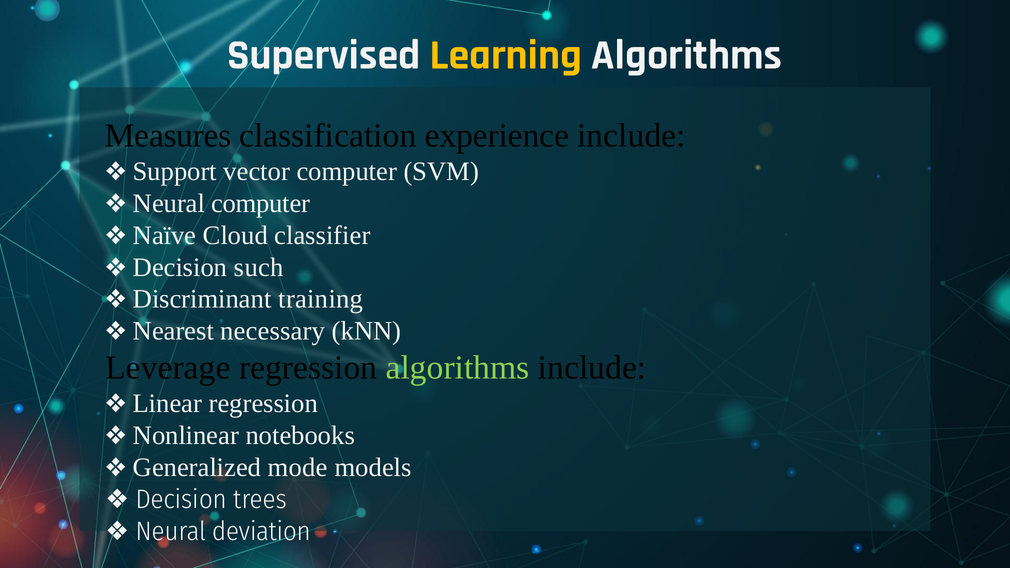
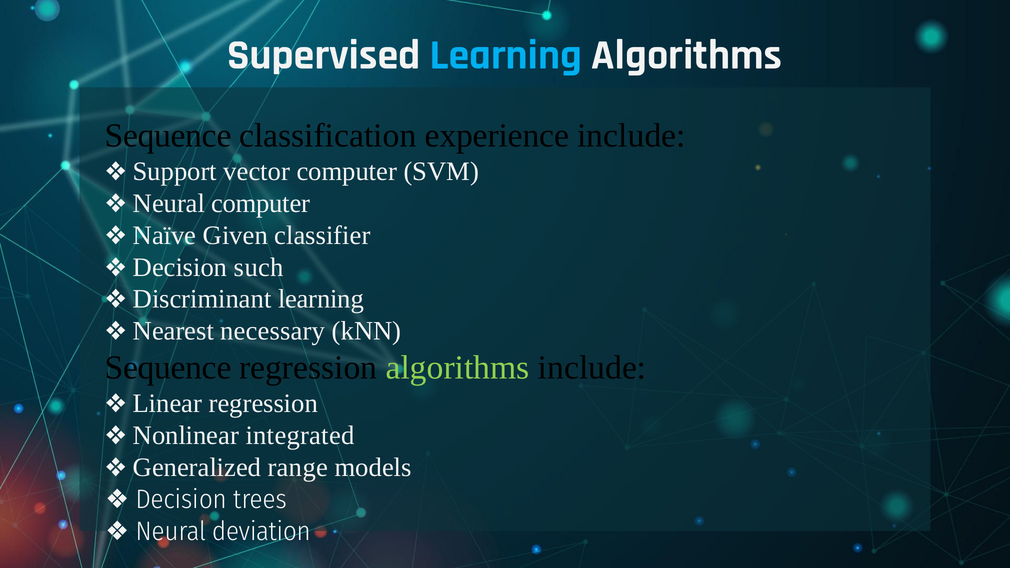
Learning colour: yellow -> light blue (506, 55)
Measures: Measures -> Sequence (168, 136)
Cloud: Cloud -> Given (235, 235)
training: training -> learning (321, 299)
Leverage: Leverage -> Sequence (168, 368)
notebooks: notebooks -> integrated (300, 436)
mode: mode -> range (298, 468)
